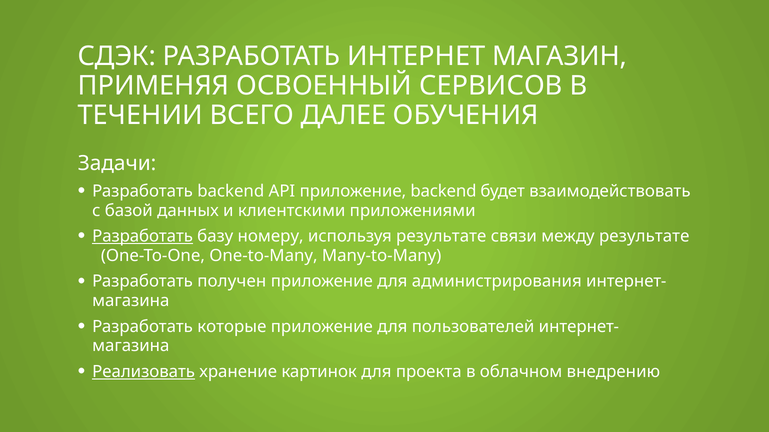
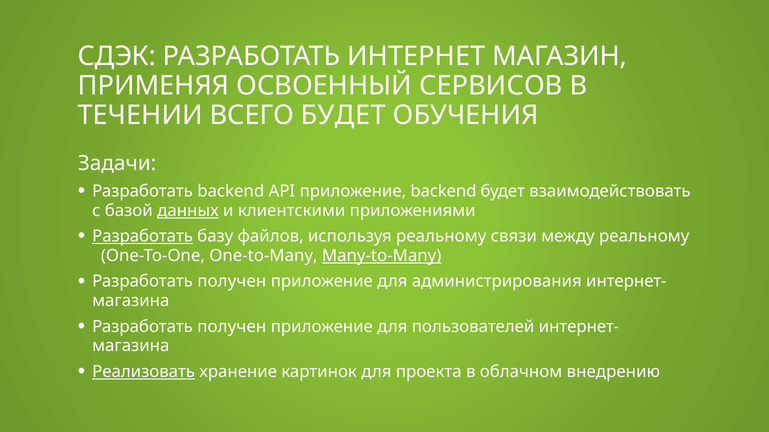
ВСЕГО ДАЛЕЕ: ДАЛЕЕ -> БУДЕТ (343, 115)
данных underline: none -> present (188, 211)
номеру: номеру -> файлов (271, 237)
используя результате: результате -> реальному (441, 237)
между результате: результате -> реальному (644, 237)
Many-to-Many underline: none -> present (382, 256)
которые: которые -> получен (232, 327)
